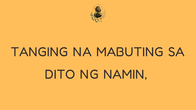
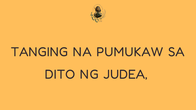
MABUTING: MABUTING -> PUMUKAW (130, 52)
NAMIN: NAMIN -> JUDEA (125, 75)
